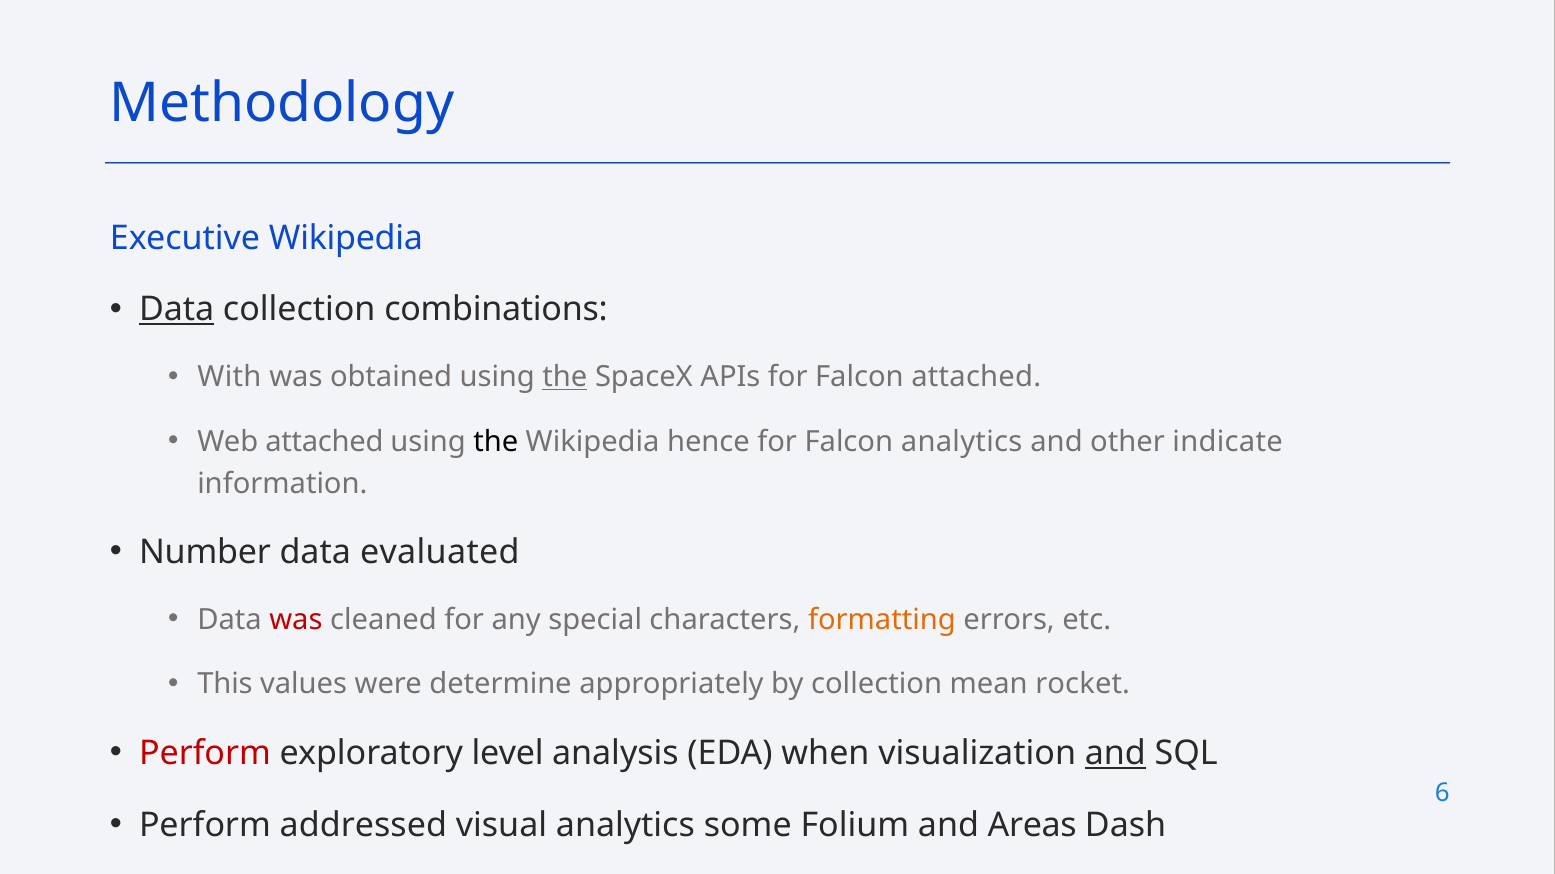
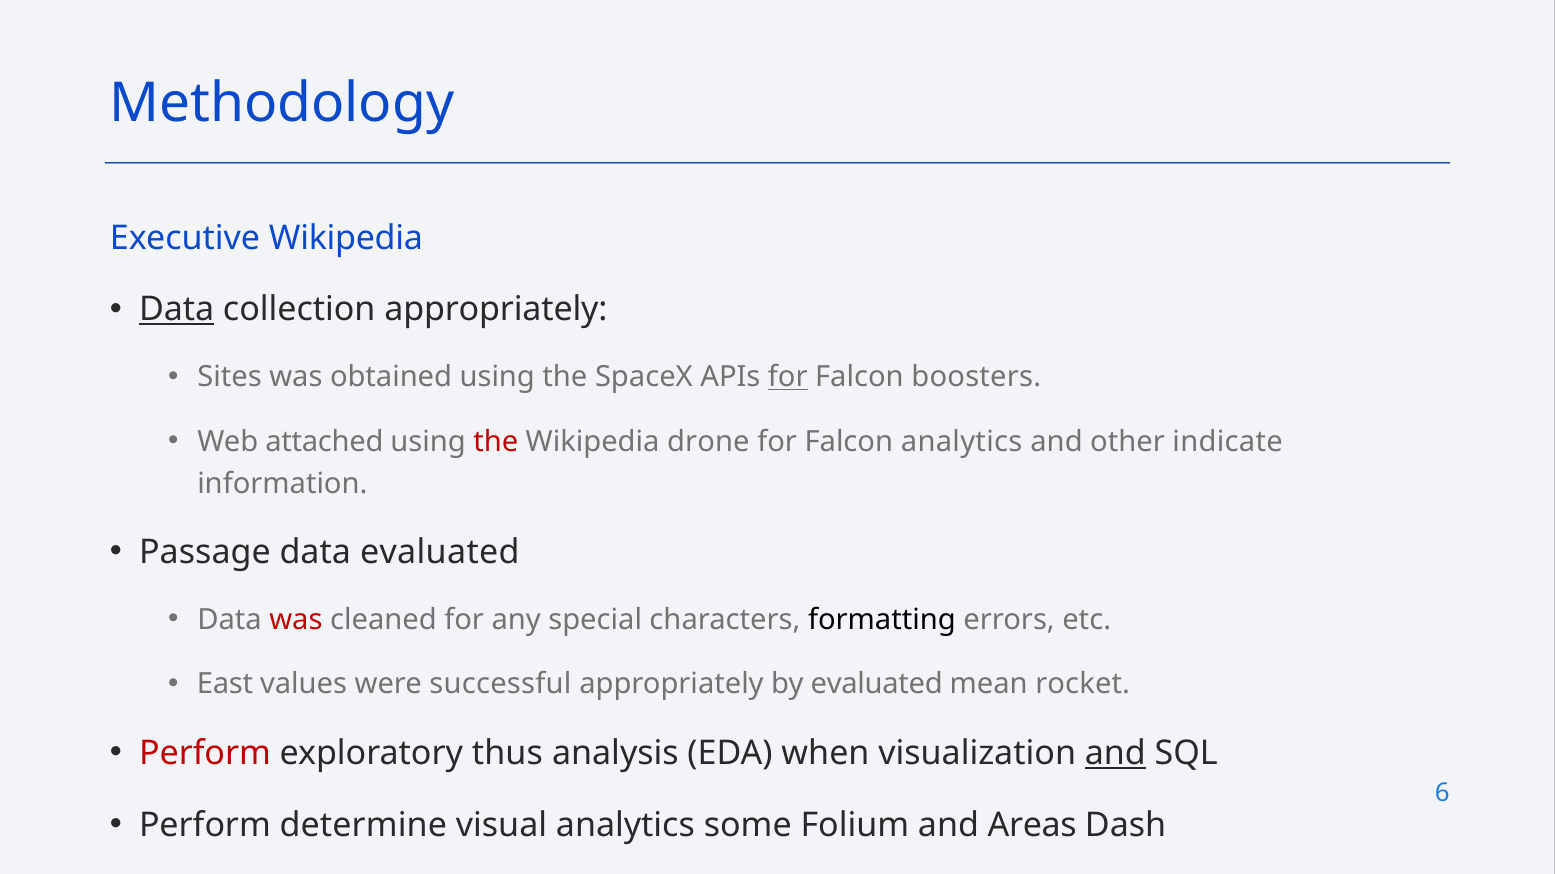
collection combinations: combinations -> appropriately (496, 310)
With: With -> Sites (230, 377)
the underline: present -> none (565, 377)
for underline: none -> present (788, 377)
Falcon attached: attached -> boosters (976, 377)
the colour: black -> red (496, 442)
hence: hence -> drone (708, 442)
Number: Number -> Passage (205, 553)
formatting colour: orange -> black (882, 620)
This: This -> East (225, 685)
determine: determine -> successful (500, 685)
by collection: collection -> evaluated (877, 685)
level: level -> thus (507, 754)
addressed: addressed -> determine (363, 825)
